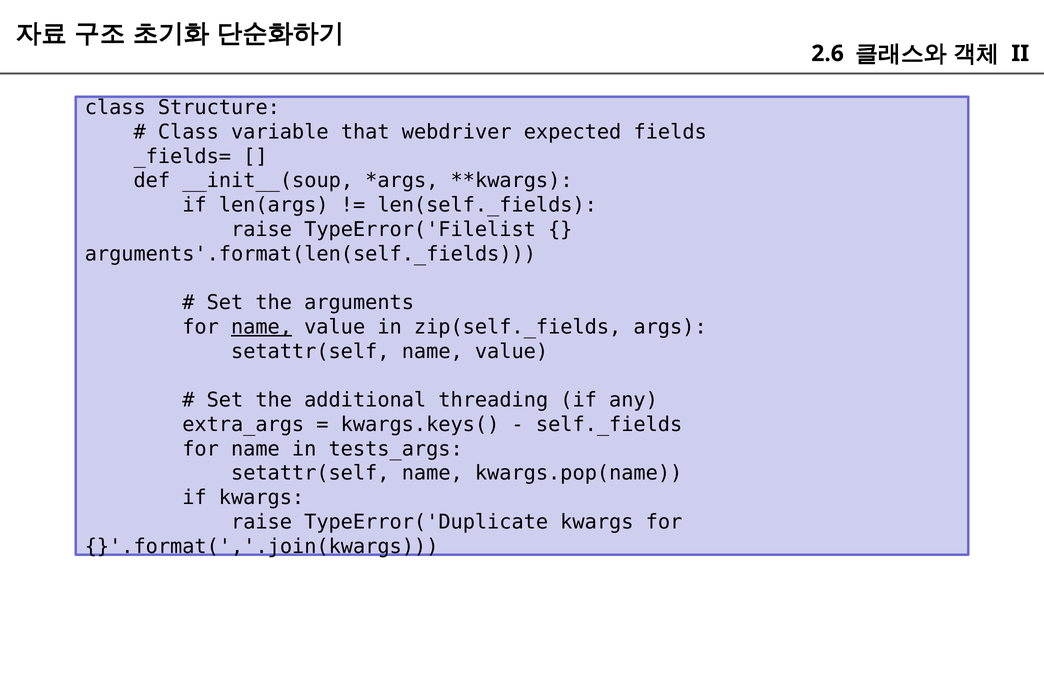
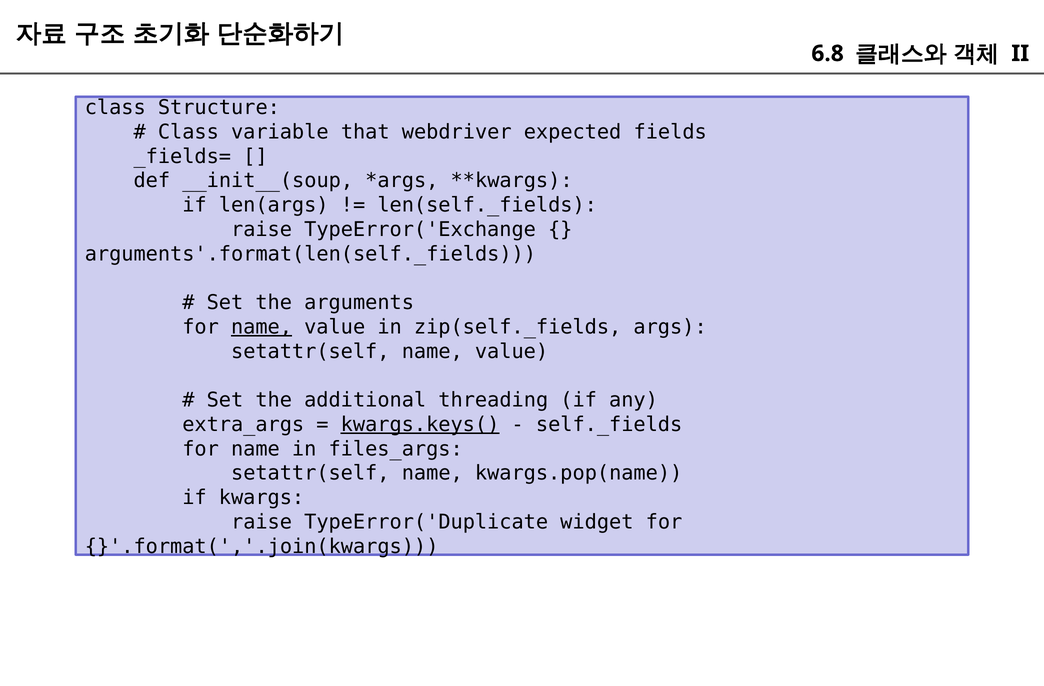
2.6: 2.6 -> 6.8 (828, 54)
TypeError('Filelist: TypeError('Filelist -> TypeError('Exchange (420, 229)
kwargs.keys( underline: none -> present (420, 424)
tests_args: tests_args -> files_args (396, 449)
TypeError('Duplicate kwargs: kwargs -> widget (597, 522)
